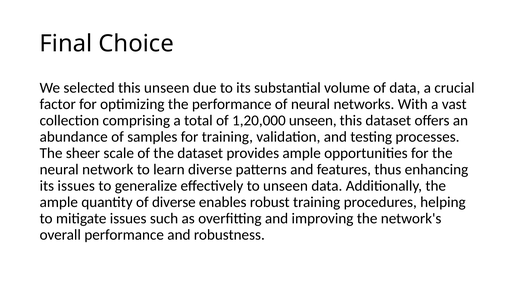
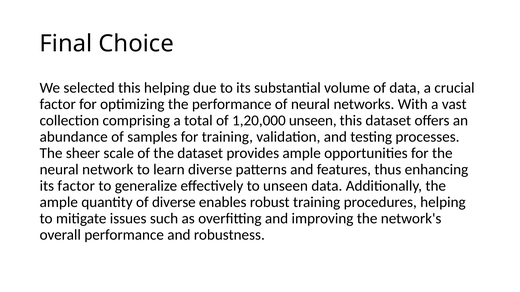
this unseen: unseen -> helping (167, 88)
its issues: issues -> factor (76, 186)
